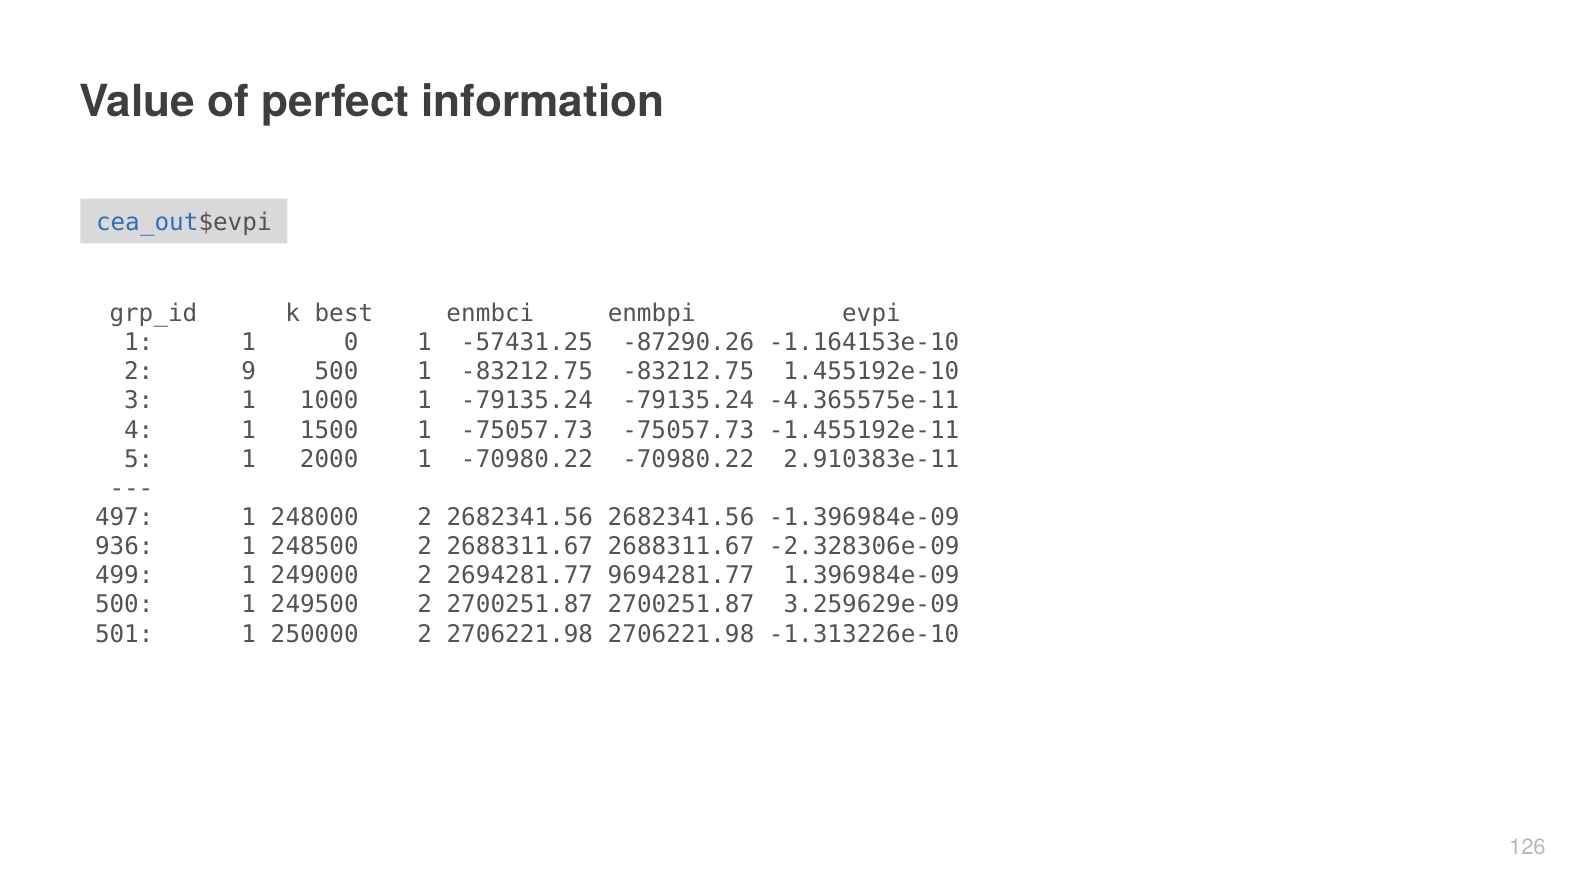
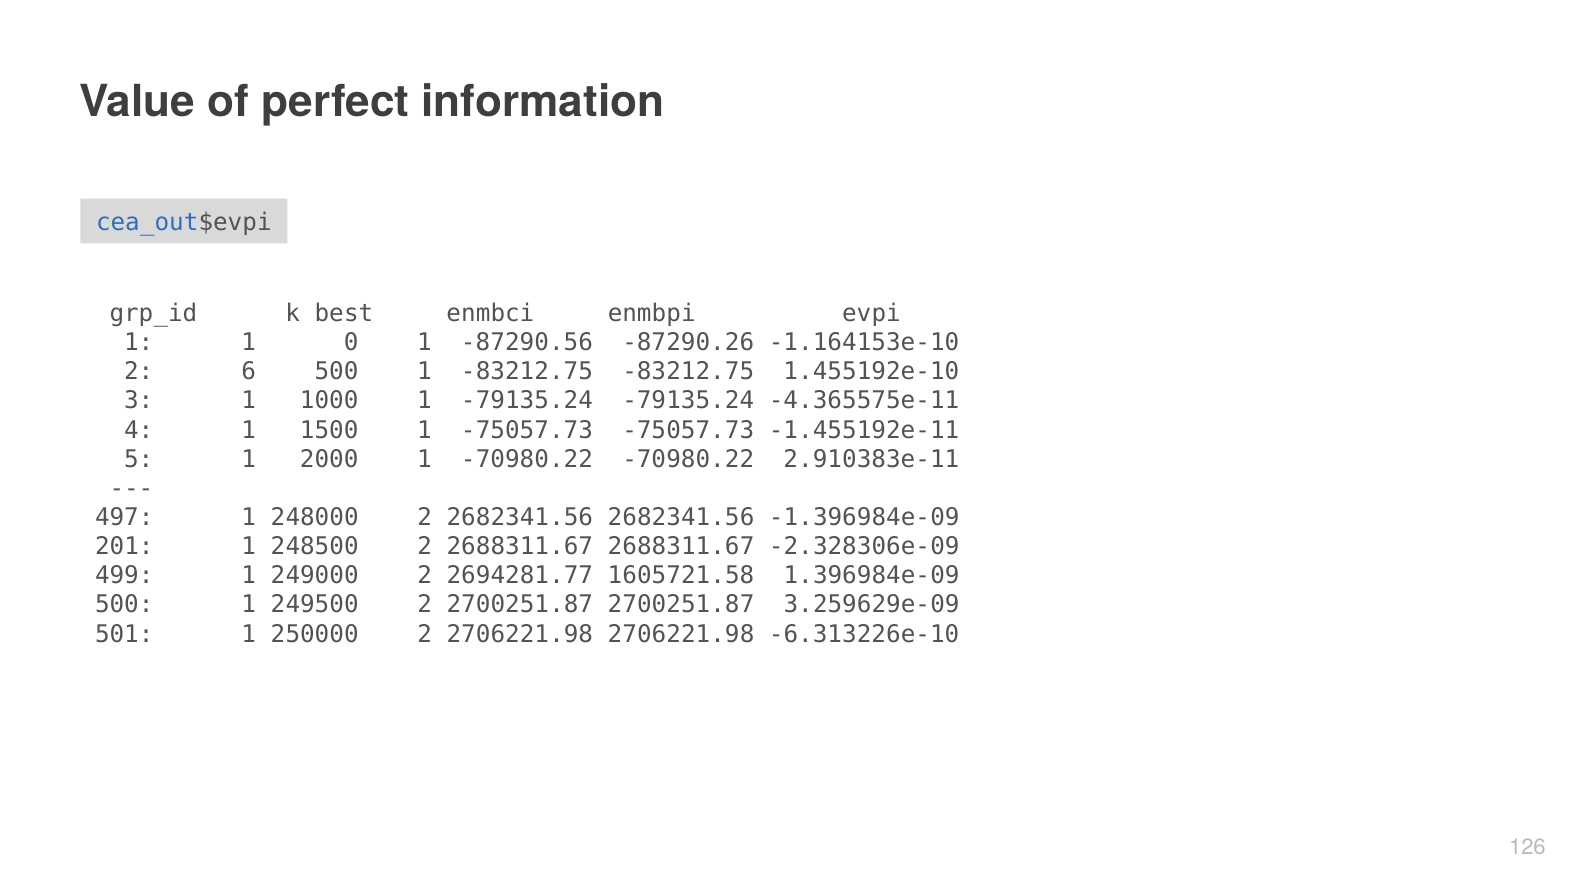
-57431.25: -57431.25 -> -87290.56 (527, 343)
9: 9 -> 6 (249, 372)
936: 936 -> 201 (124, 547)
9694281.77: 9694281.77 -> 1605721.58 (681, 576)
-1.313226e-10: -1.313226e-10 -> -6.313226e-10 (864, 634)
